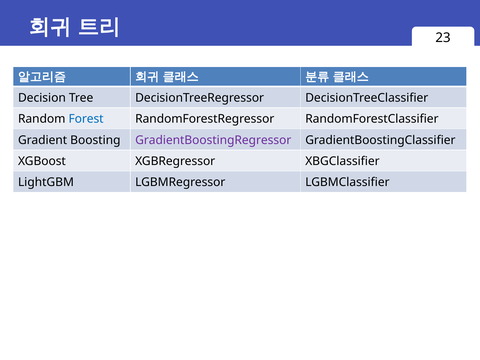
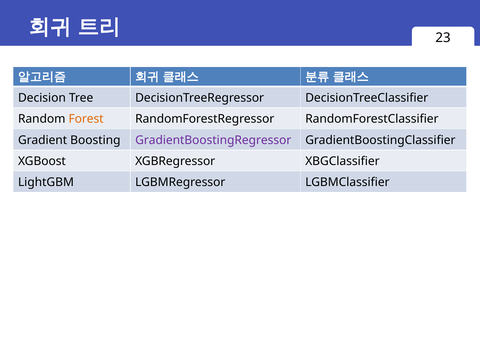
Forest colour: blue -> orange (86, 119)
